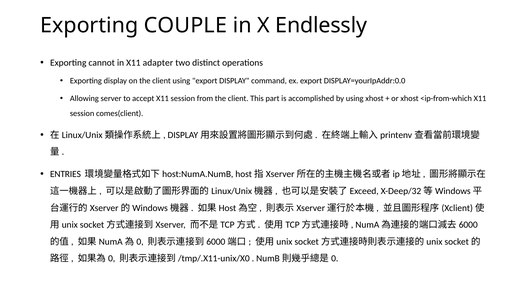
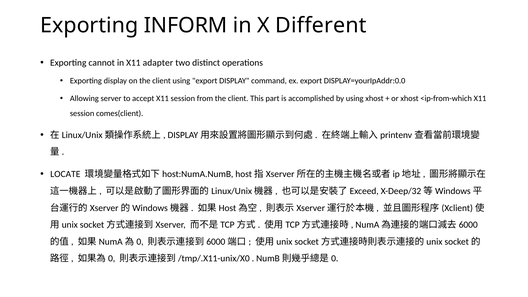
COUPLE: COUPLE -> INFORM (186, 25)
Endlessly: Endlessly -> Different (321, 25)
ENTRIES: ENTRIES -> LOCATE (65, 174)
